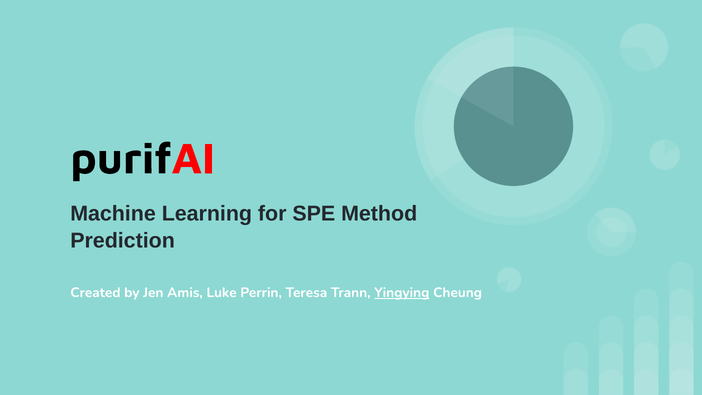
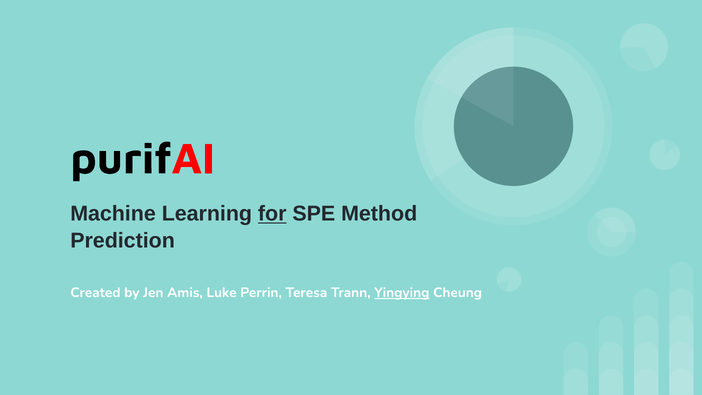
for underline: none -> present (272, 214)
